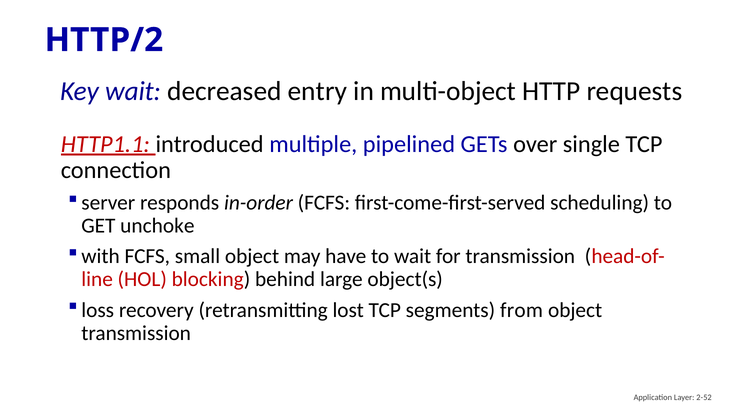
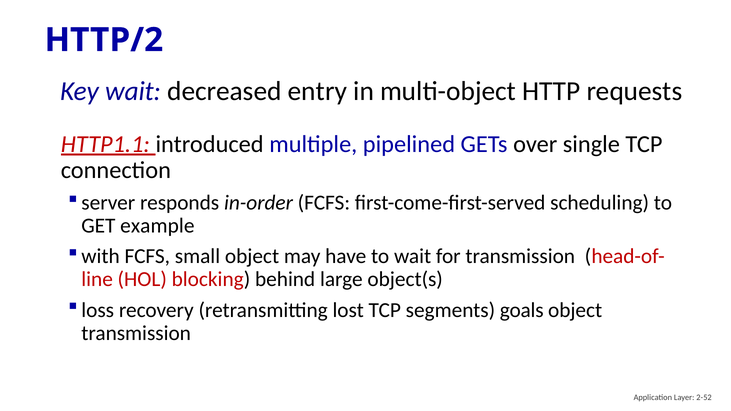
unchoke: unchoke -> example (157, 226)
from: from -> goals (522, 310)
